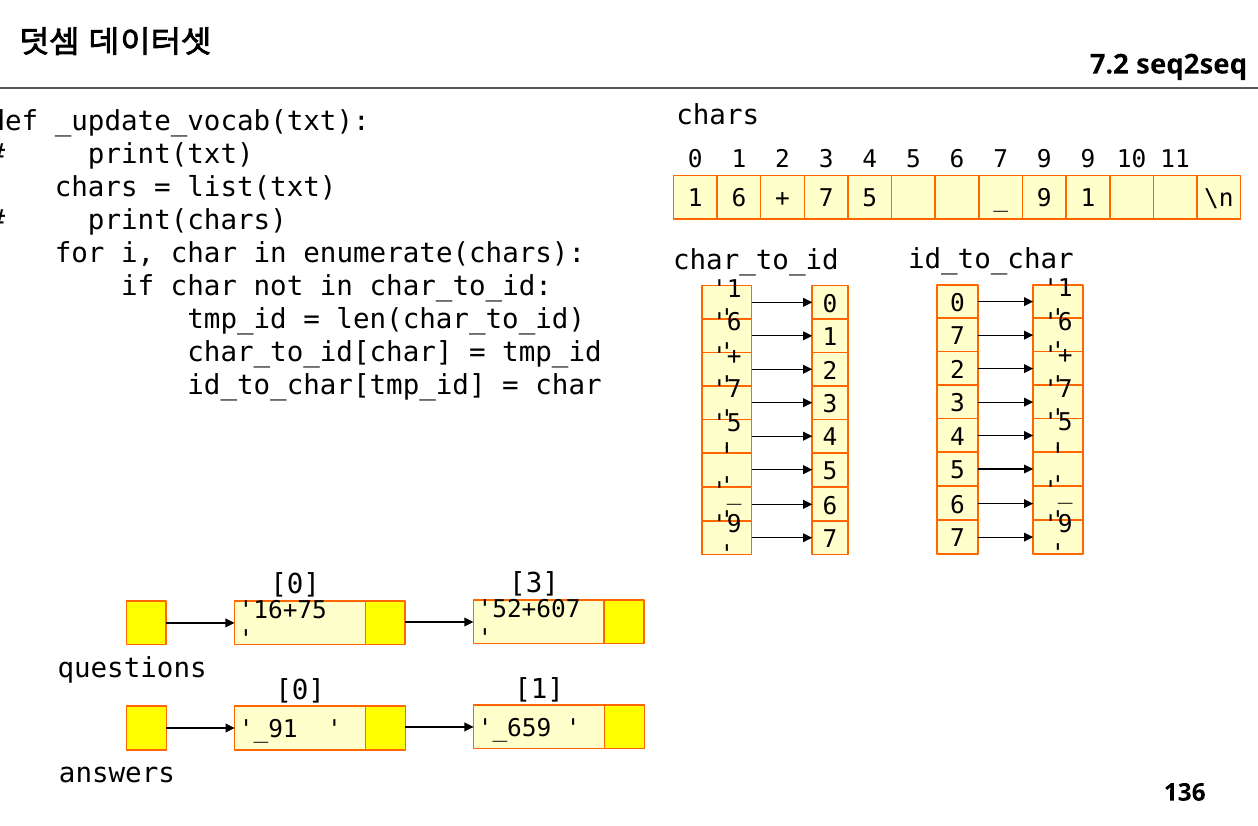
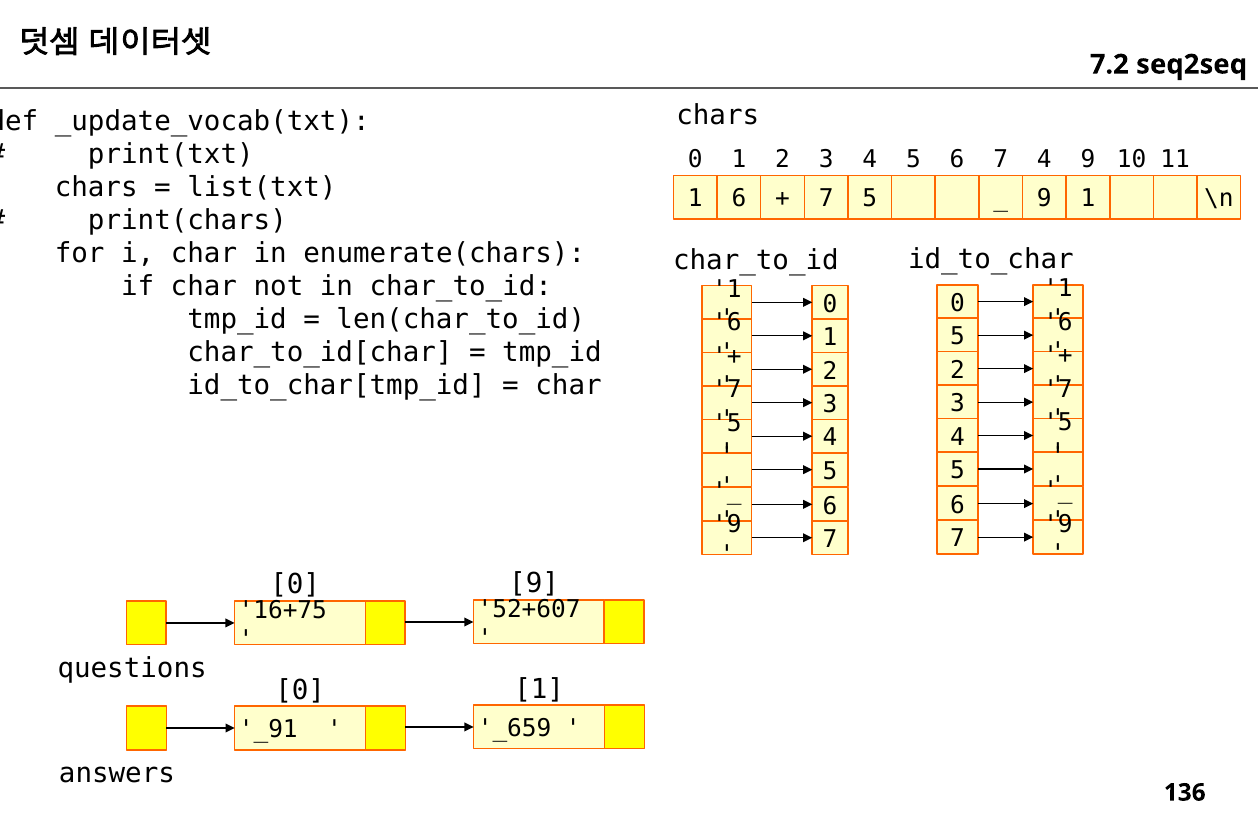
6 7 9: 9 -> 4 (1044, 160)
1 7: 7 -> 5 (957, 337)
3: 3 -> 9 (534, 583)
